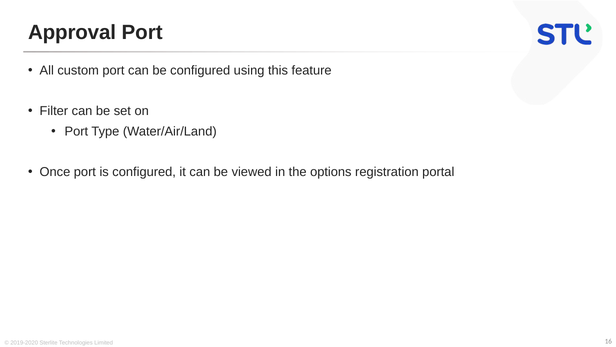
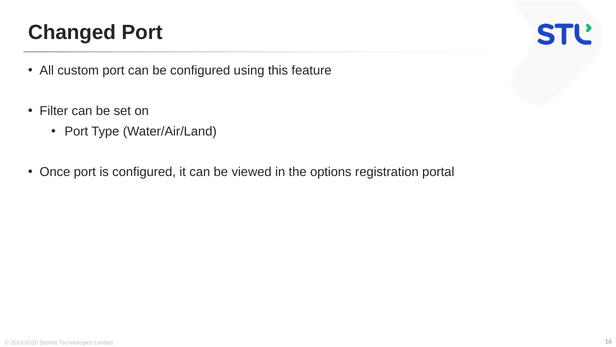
Approval: Approval -> Changed (72, 32)
